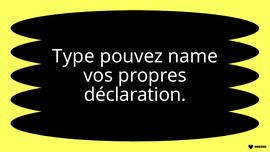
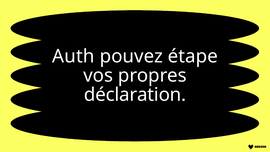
Type: Type -> Auth (73, 56)
name: name -> étape (193, 56)
